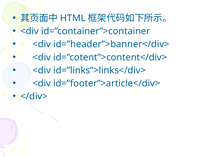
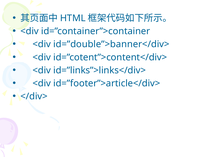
id=”header”>banner</div>: id=”header”>banner</div> -> id=”double”>banner</div> (111, 44)
